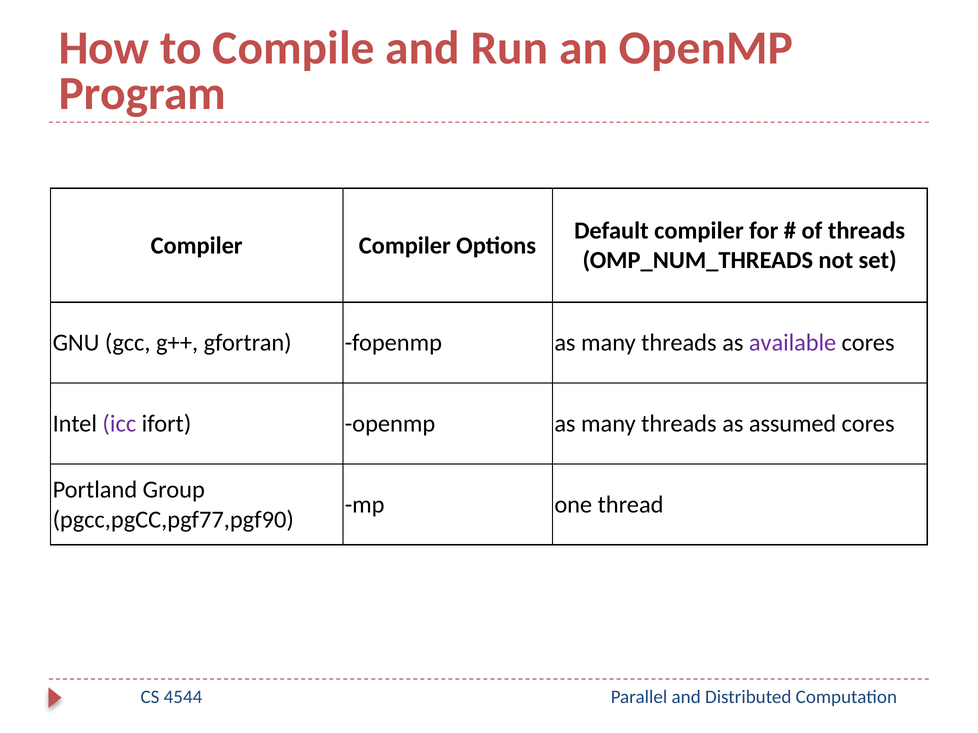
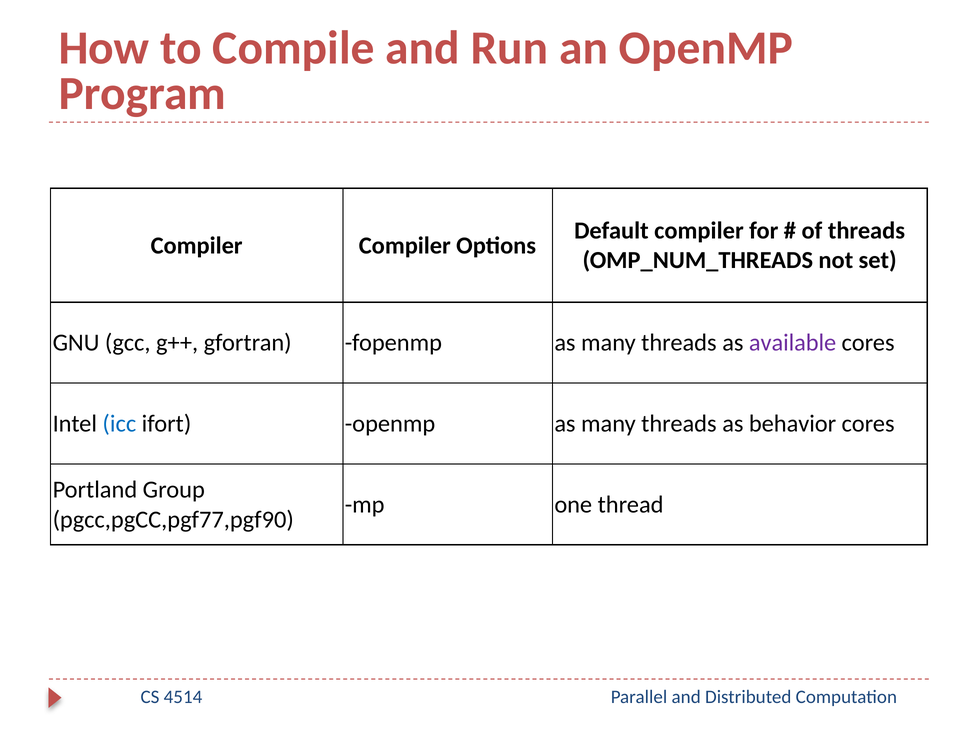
icc colour: purple -> blue (119, 424)
assumed: assumed -> behavior (793, 424)
4544: 4544 -> 4514 (183, 697)
